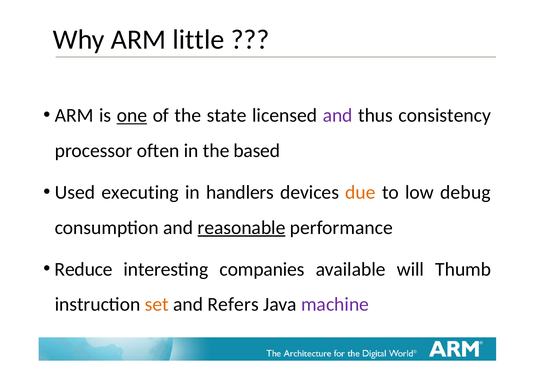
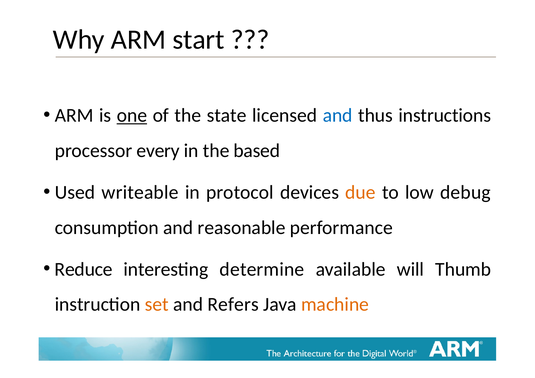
little: little -> start (198, 39)
and colour: purple -> blue (338, 115)
consistency: consistency -> instructions (445, 115)
often: often -> every (158, 151)
executing: executing -> writeable (140, 192)
handlers: handlers -> protocol (240, 192)
reasonable underline: present -> none (242, 228)
companies: companies -> determine (262, 269)
machine colour: purple -> orange (335, 305)
